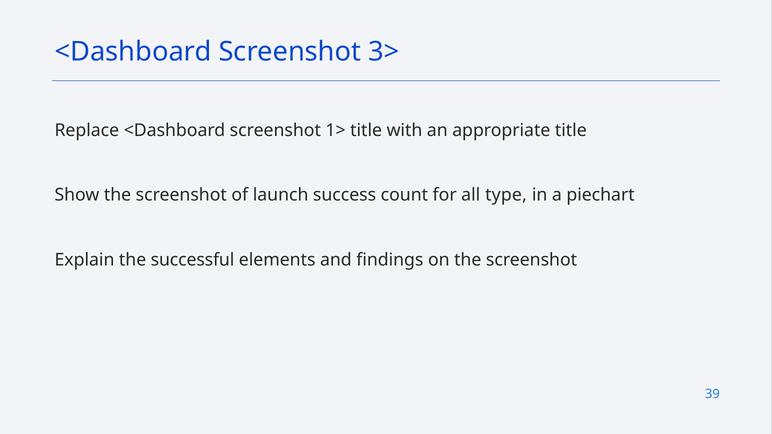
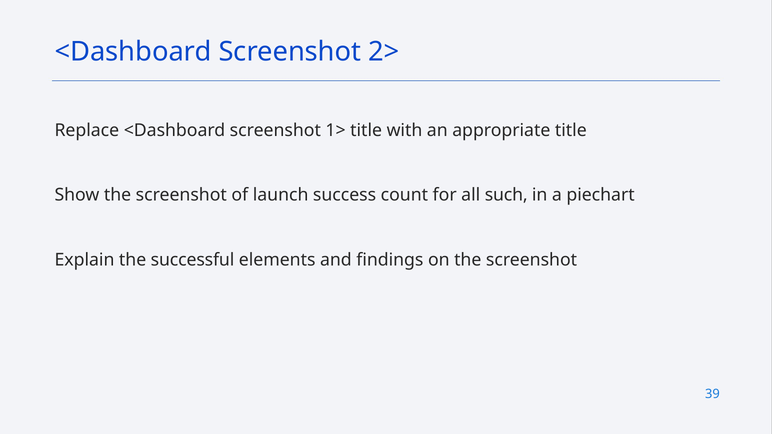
3>: 3> -> 2> (384, 52)
type: type -> such (506, 195)
